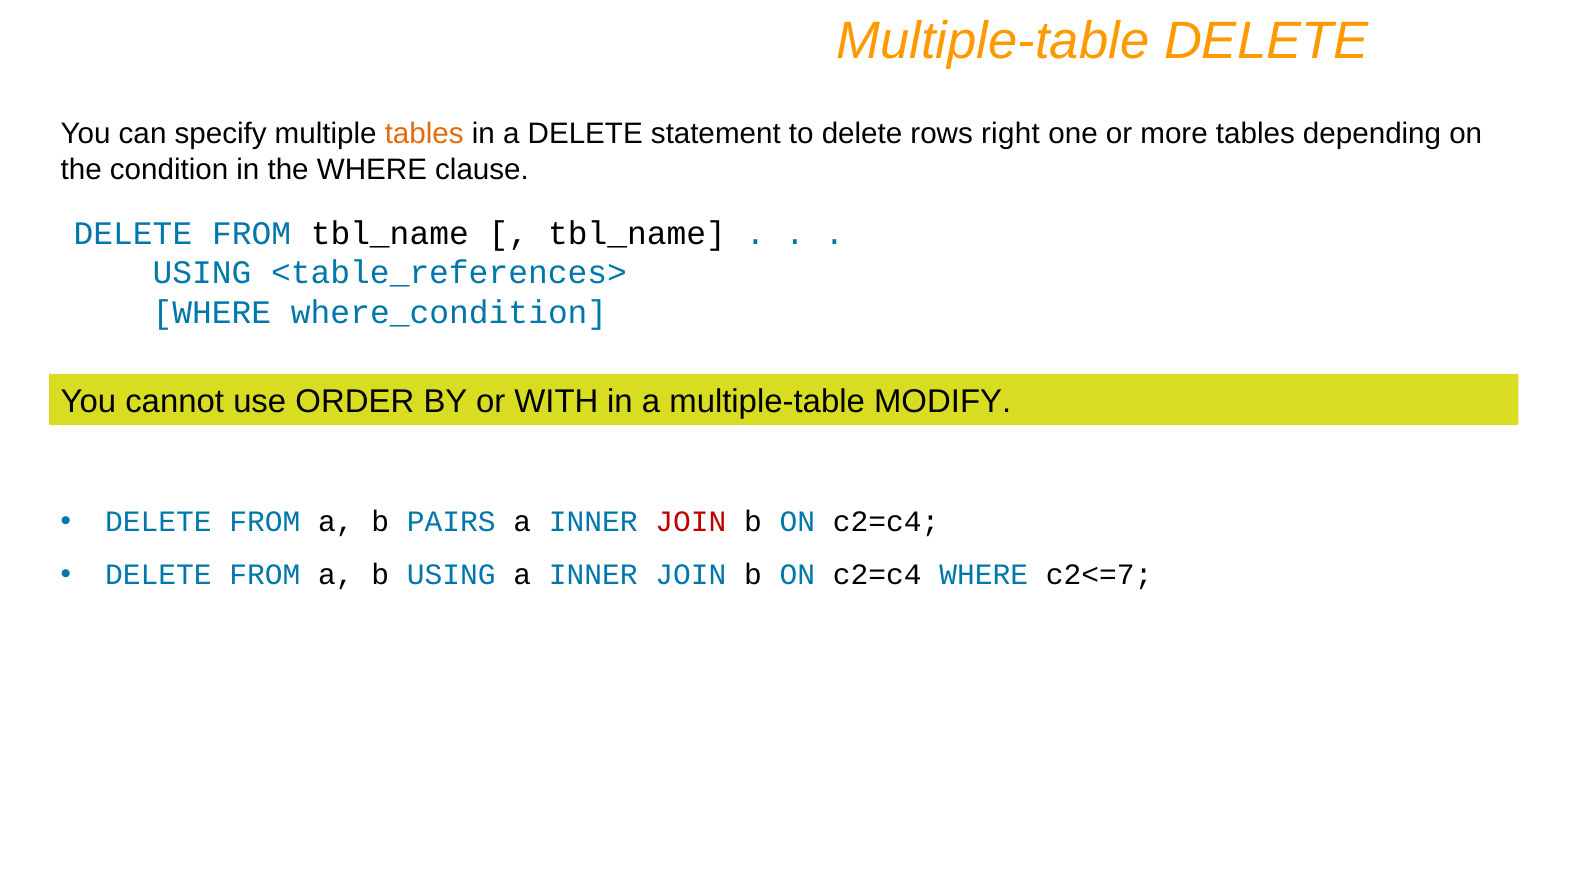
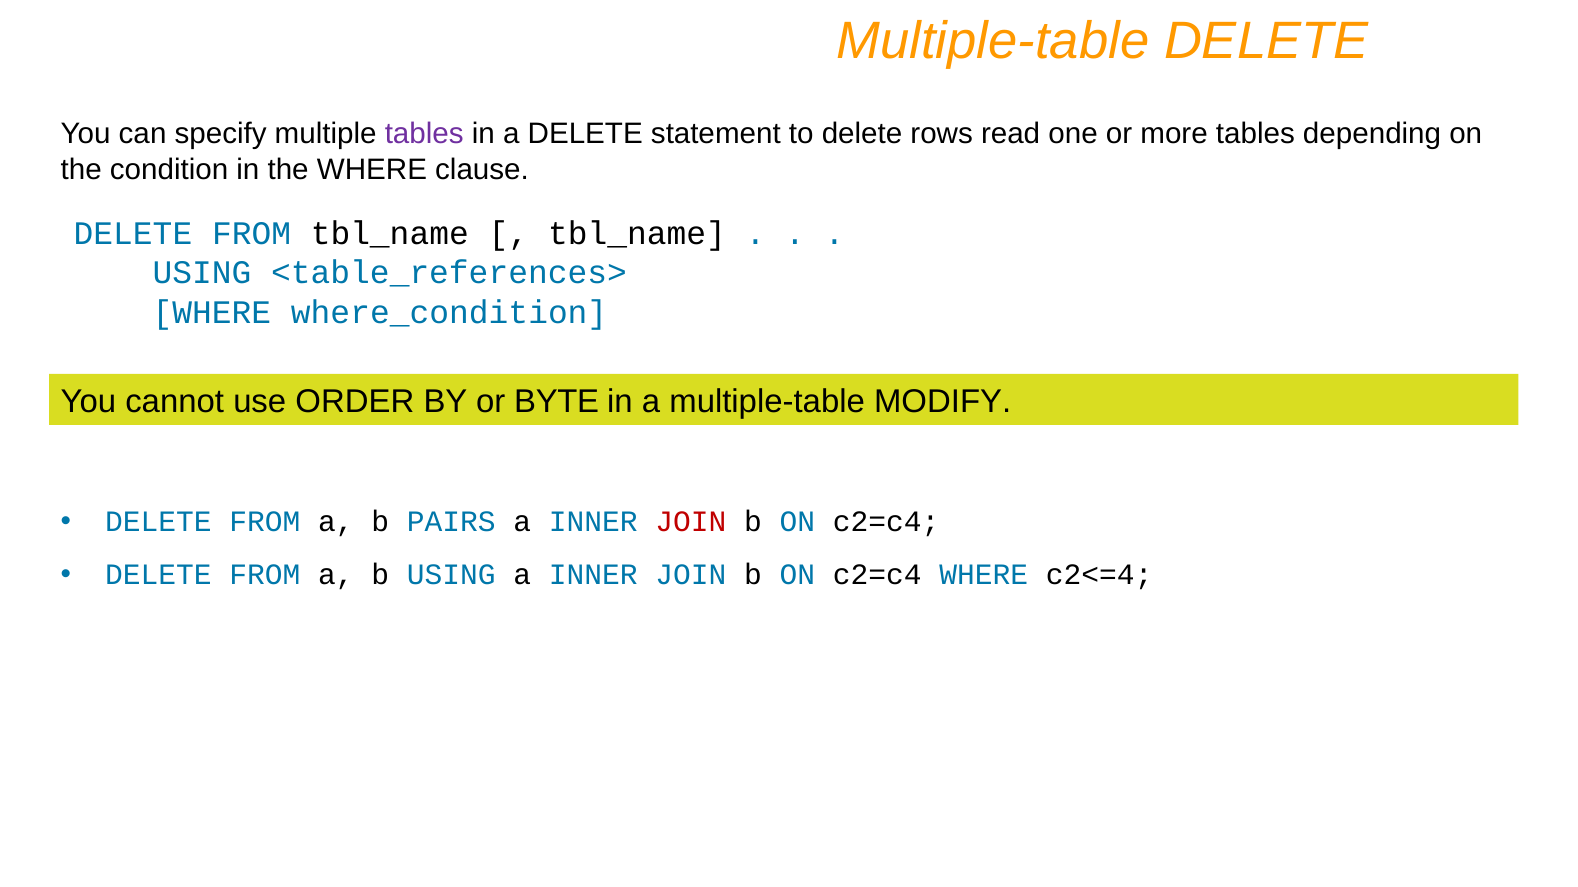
tables colour: orange -> purple (424, 134)
right: right -> read (1011, 134)
WITH: WITH -> BYTE (557, 402)
c2<=7: c2<=7 -> c2<=4 (1099, 576)
